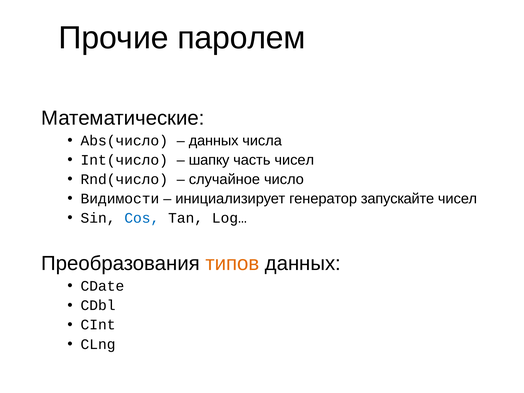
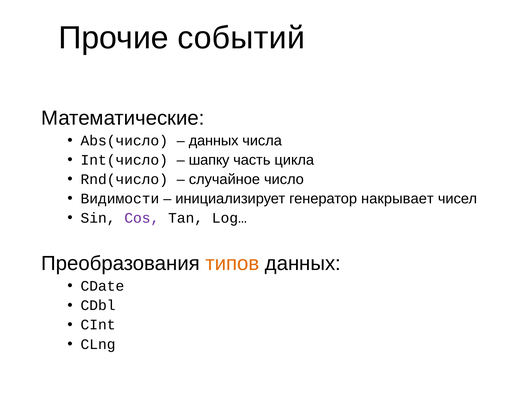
паролем: паролем -> событий (241, 38)
часть чисел: чисел -> цикла (294, 160)
запускайте: запускайте -> накрывает (397, 199)
Cos colour: blue -> purple (142, 218)
